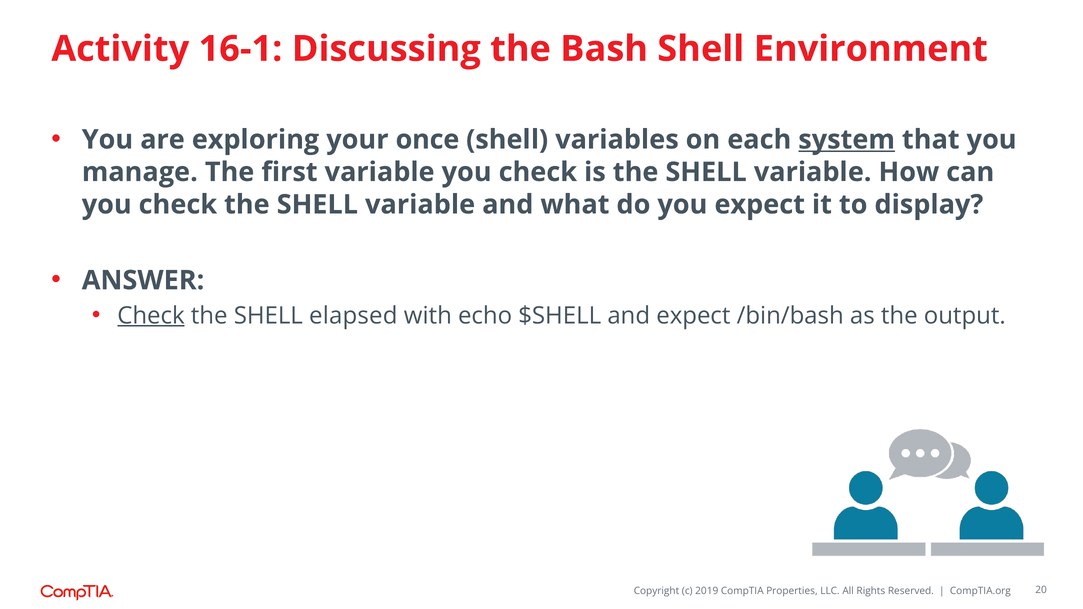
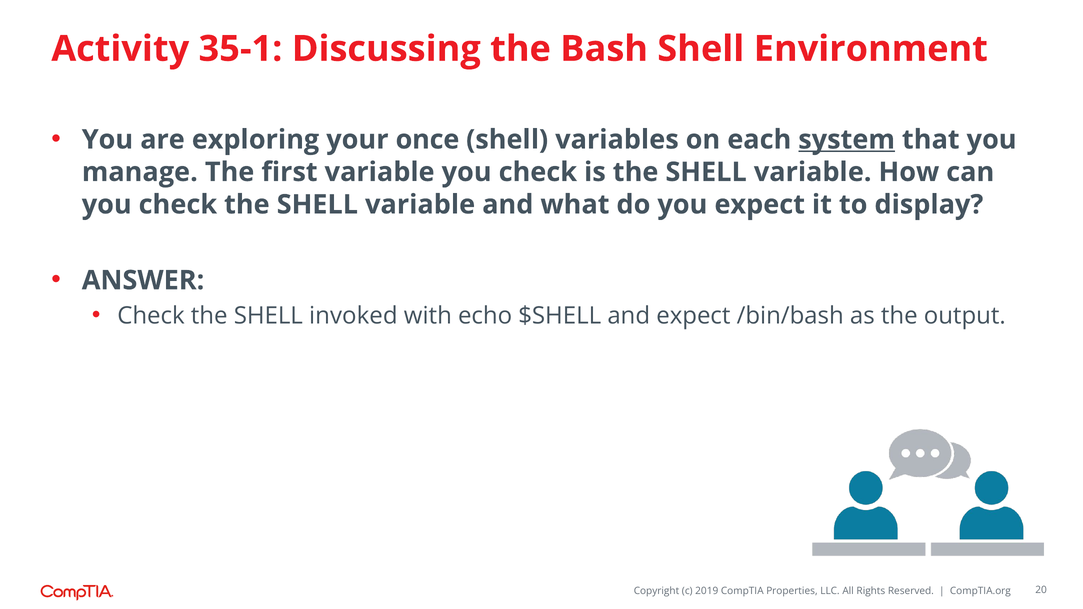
16-1: 16-1 -> 35-1 (240, 49)
Check underline: present -> none (151, 316)
elapsed: elapsed -> invoked (353, 316)
